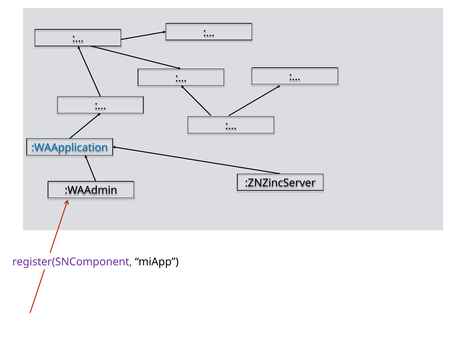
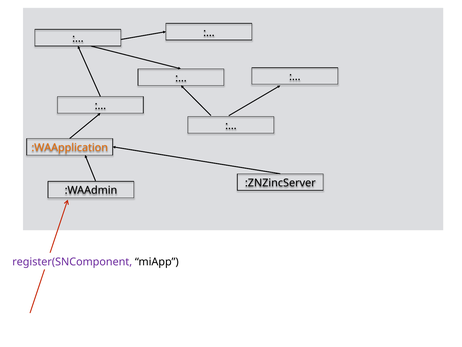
:WAApplication colour: blue -> orange (70, 147)
